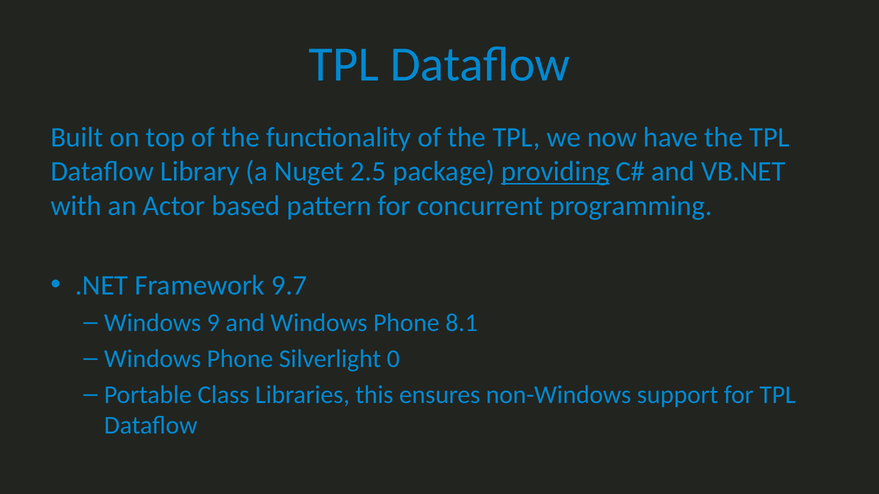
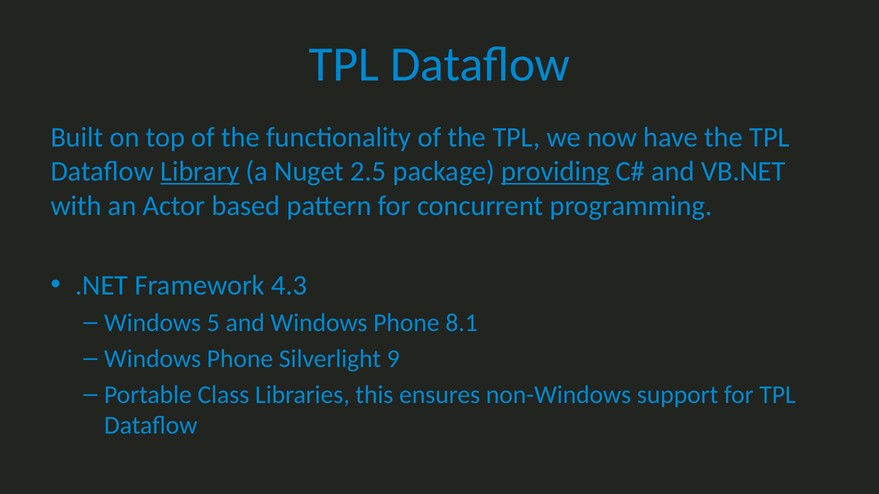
Library underline: none -> present (200, 172)
9.7: 9.7 -> 4.3 (289, 286)
9: 9 -> 5 (213, 323)
0: 0 -> 9 (393, 359)
